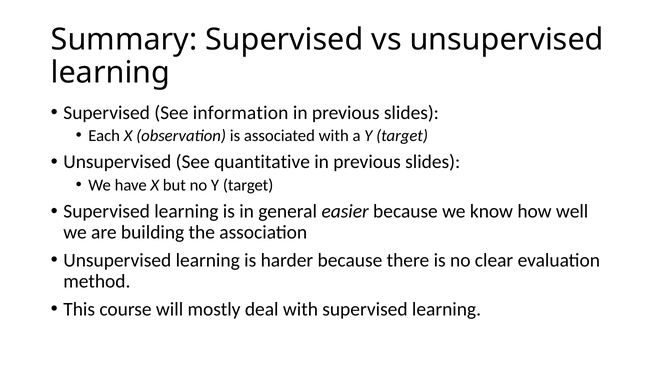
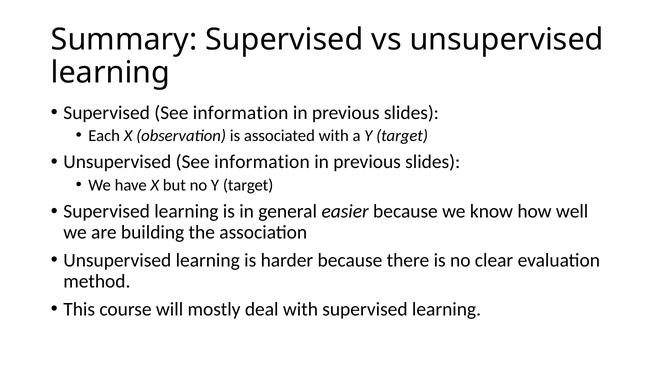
Unsupervised See quantitative: quantitative -> information (262, 162)
